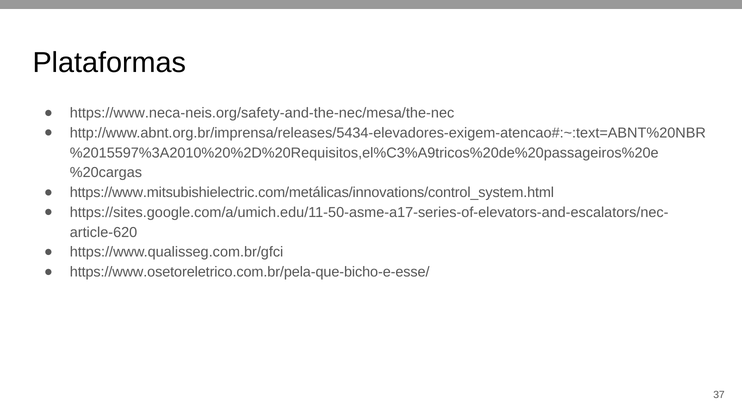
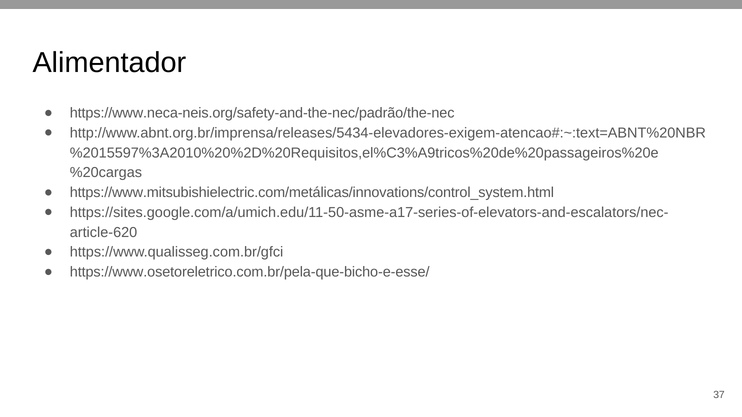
Plataformas: Plataformas -> Alimentador (110, 63)
https://www.neca-neis.org/safety-and-the-nec/mesa/the-nec: https://www.neca-neis.org/safety-and-the-nec/mesa/the-nec -> https://www.neca-neis.org/safety-and-the-nec/padrão/the-nec (262, 113)
